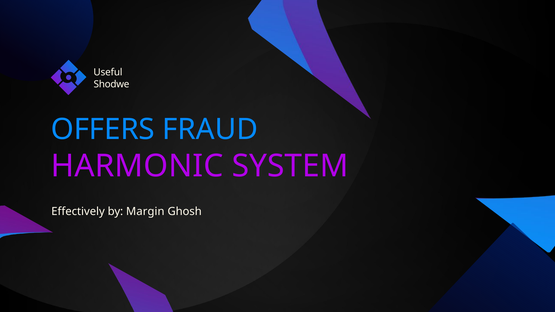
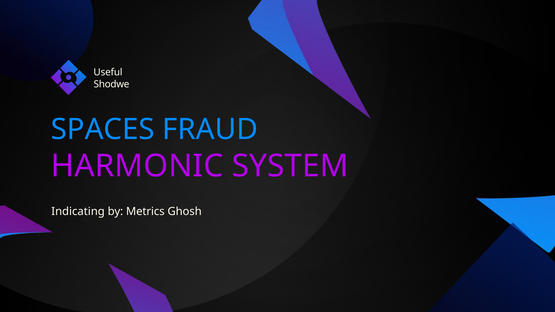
OFFERS: OFFERS -> SPACES (103, 130)
Effectively: Effectively -> Indicating (78, 212)
Margin: Margin -> Metrics (145, 212)
